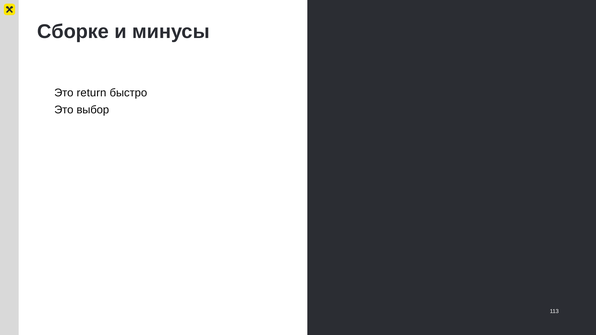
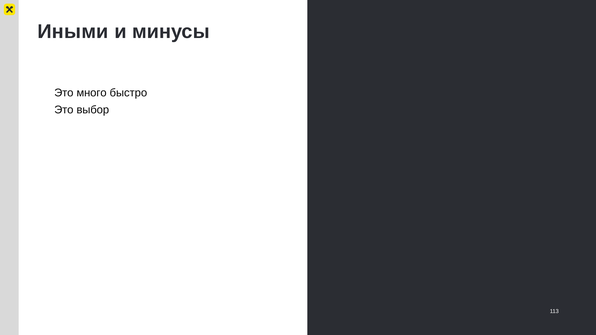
Сборке: Сборке -> Иными (73, 31)
return: return -> много (92, 93)
